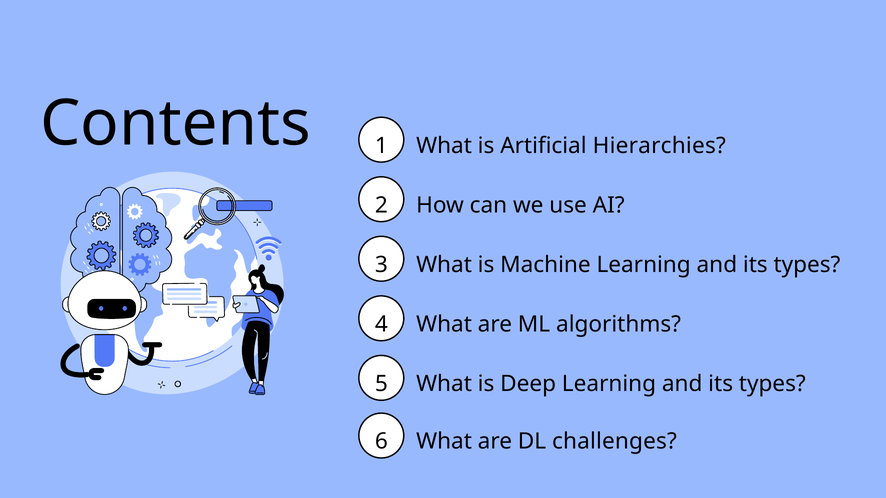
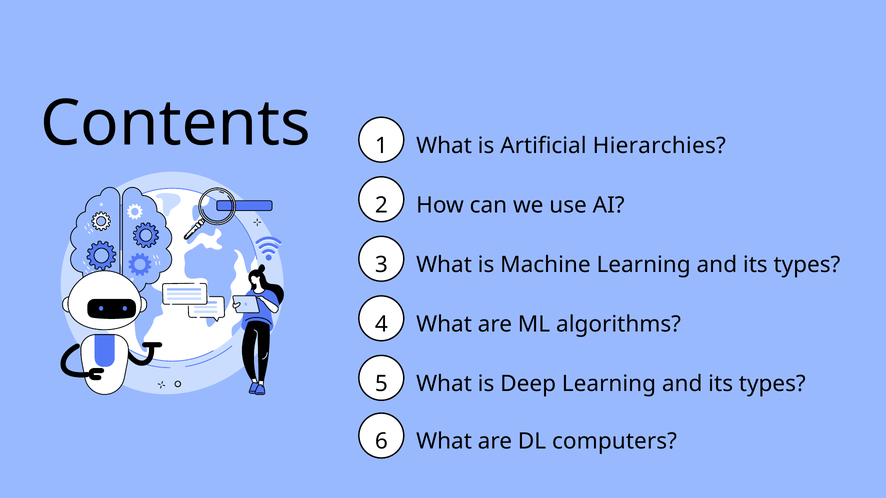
challenges: challenges -> computers (615, 442)
